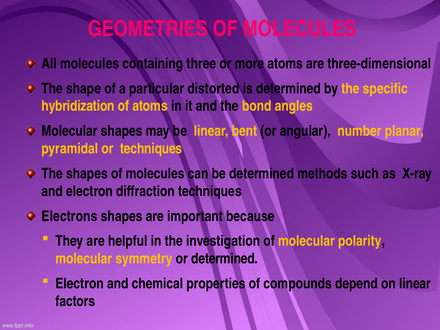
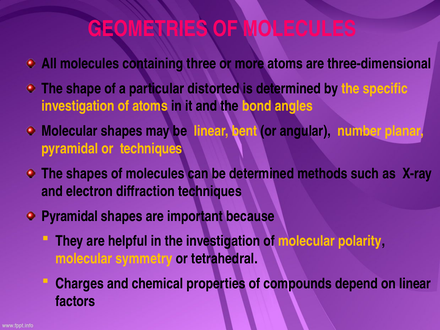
hybridization: hybridization -> investigation (78, 106)
Electrons: Electrons -> Pyramidal (70, 216)
or determined: determined -> tetrahedral (225, 259)
Electron: Electron -> Charges (80, 284)
